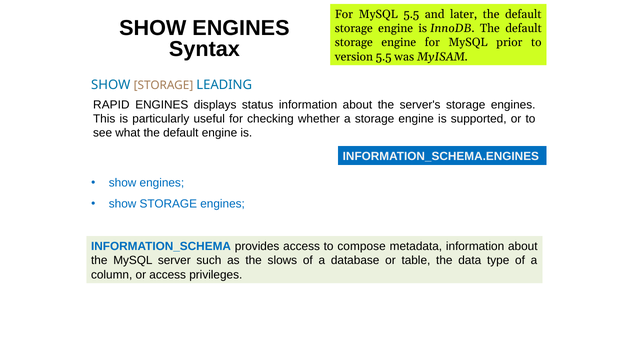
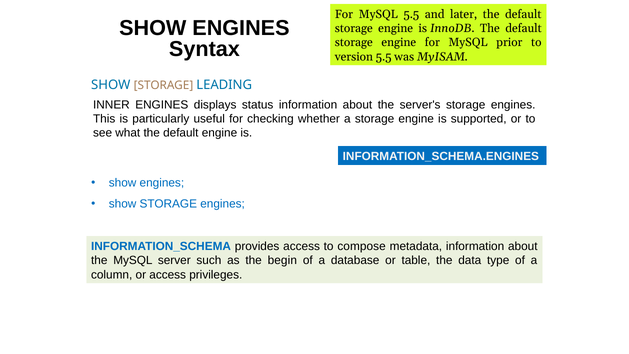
RAPID: RAPID -> INNER (111, 105)
slows: slows -> begin (282, 260)
